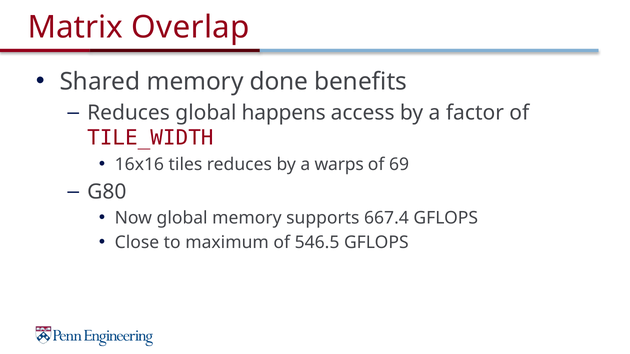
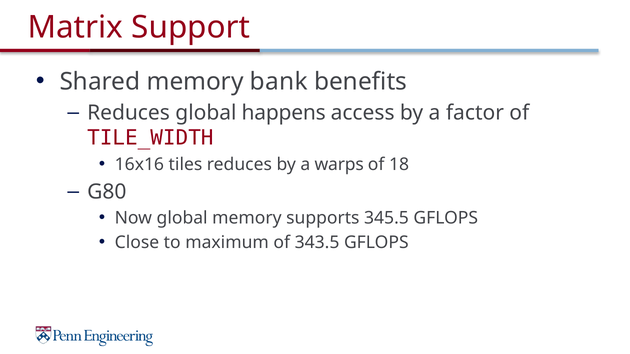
Overlap: Overlap -> Support (191, 27)
done: done -> bank (279, 82)
69: 69 -> 18 (399, 165)
667.4: 667.4 -> 345.5 (386, 218)
546.5: 546.5 -> 343.5 (317, 243)
